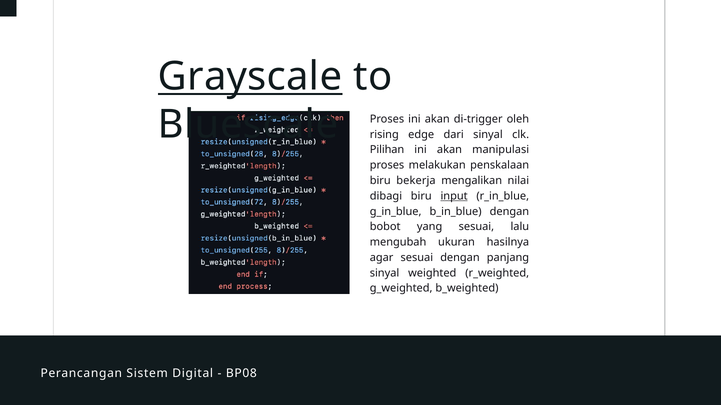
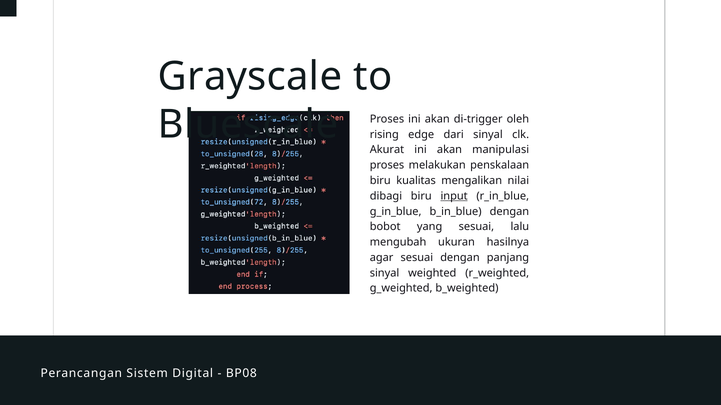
Grayscale underline: present -> none (250, 77)
Pilihan: Pilihan -> Akurat (387, 150)
bekerja: bekerja -> kualitas (416, 181)
